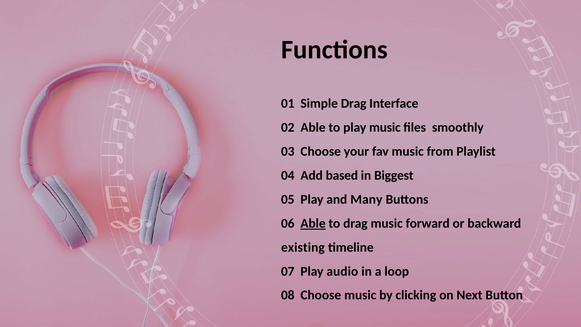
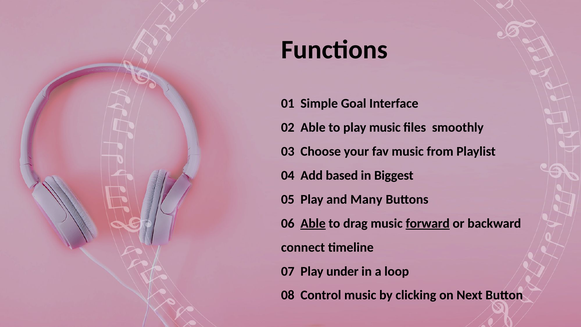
Simple Drag: Drag -> Goal (354, 104)
forward underline: none -> present (428, 223)
existing: existing -> connect (303, 247)
audio: audio -> under (342, 271)
08 Choose: Choose -> Control (321, 295)
